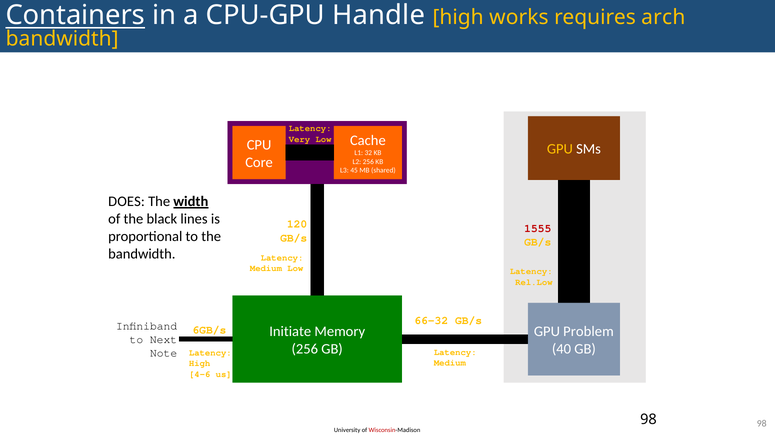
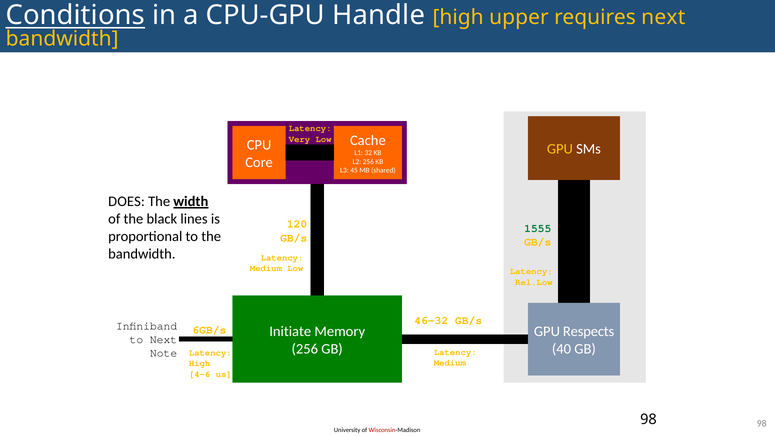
Containers: Containers -> Conditions (75, 15)
works: works -> upper (519, 17)
requires arch: arch -> next (663, 17)
1555 colour: red -> green (538, 228)
66-32: 66-32 -> 46-32 (431, 320)
Problem: Problem -> Respects (589, 331)
